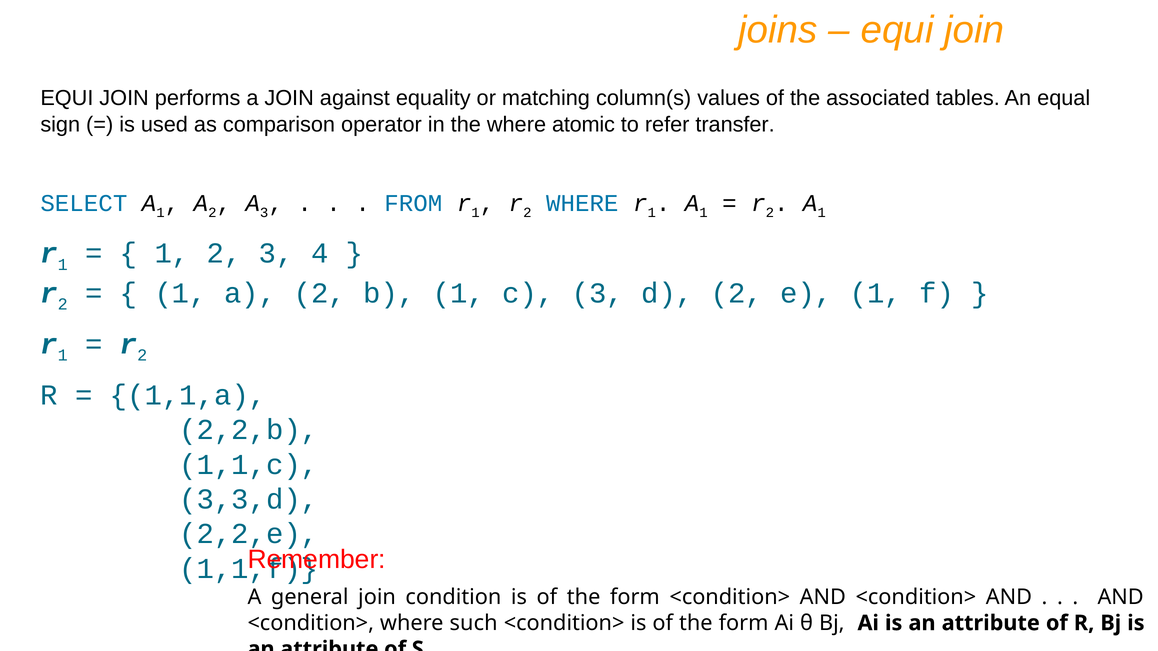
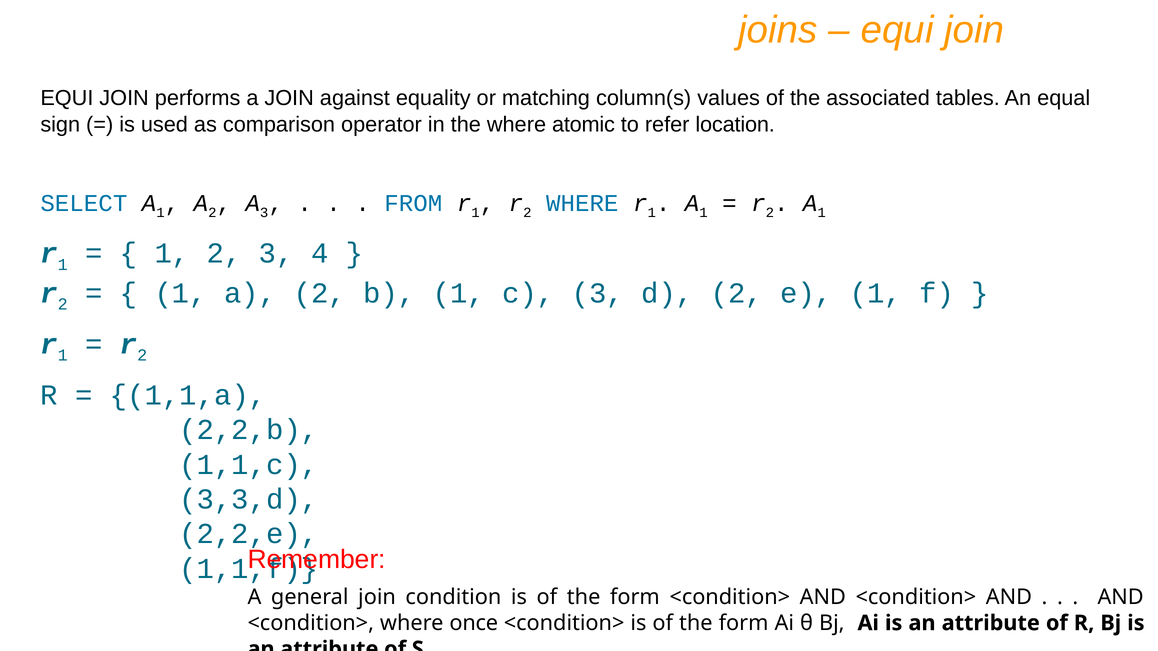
transfer: transfer -> location (735, 124)
such: such -> once (474, 623)
